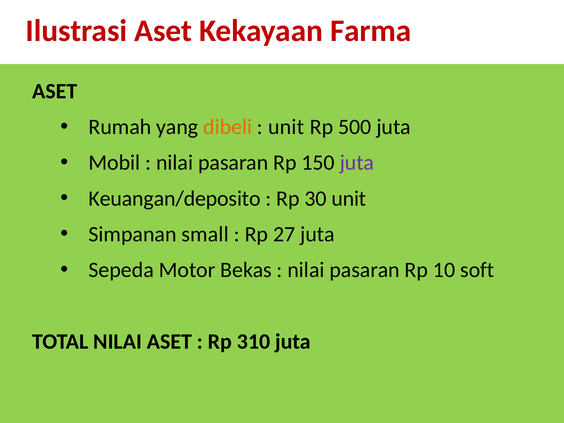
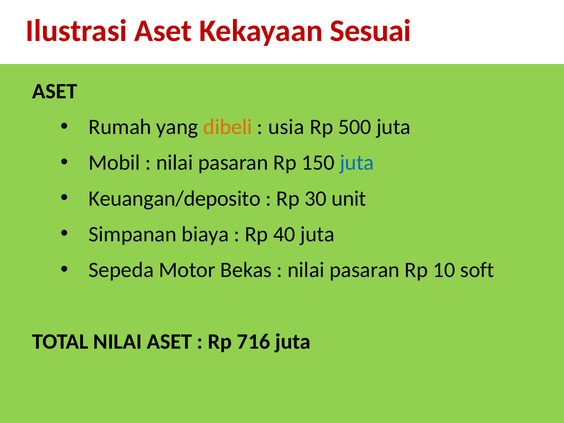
Farma: Farma -> Sesuai (371, 31)
unit: unit -> usia (286, 127)
juta colour: purple -> blue (357, 163)
small: small -> biaya (205, 234)
27: 27 -> 40 (284, 234)
310: 310 -> 716 (254, 342)
